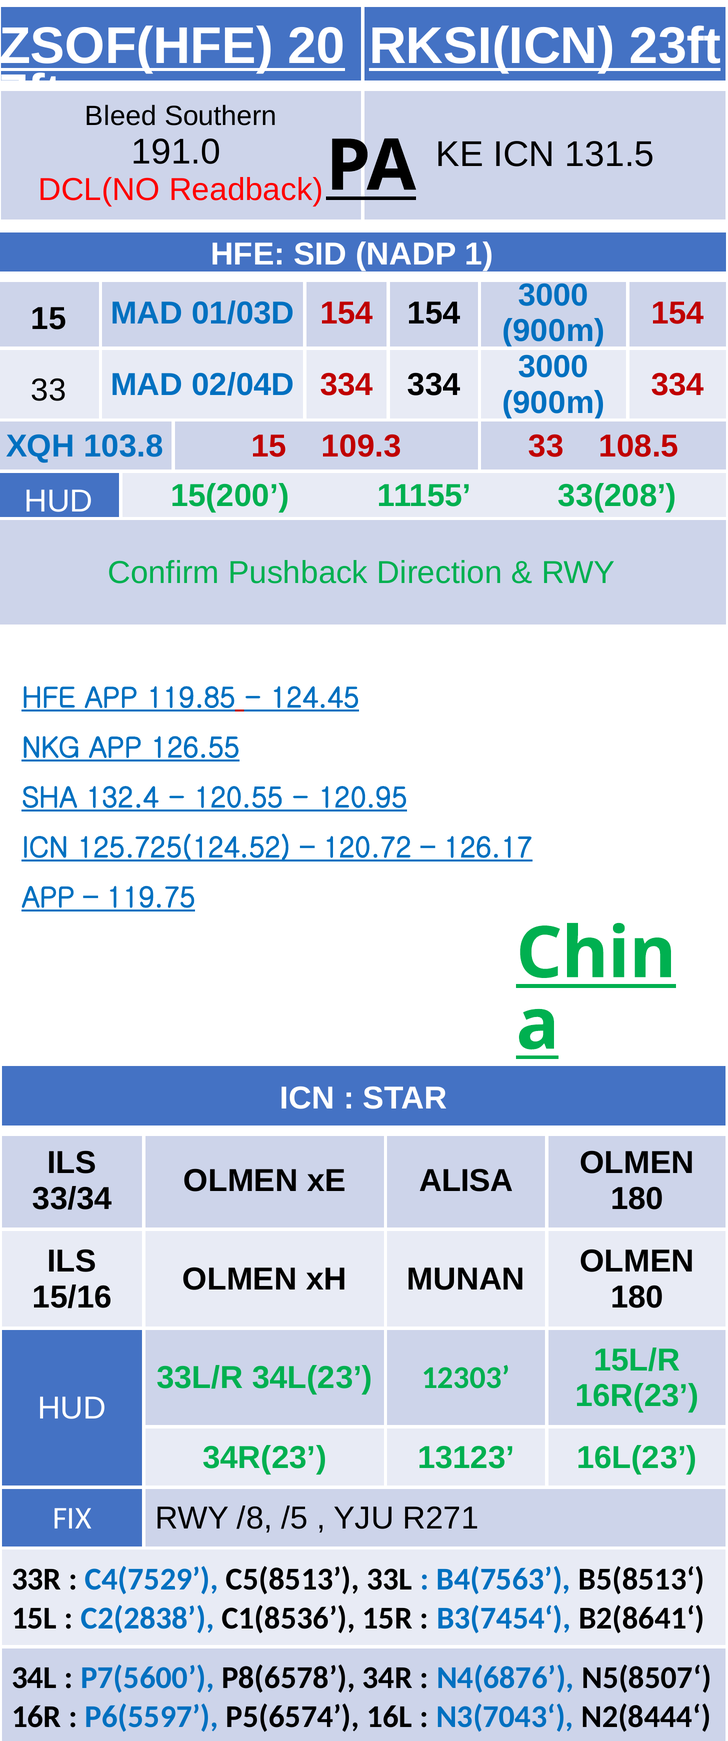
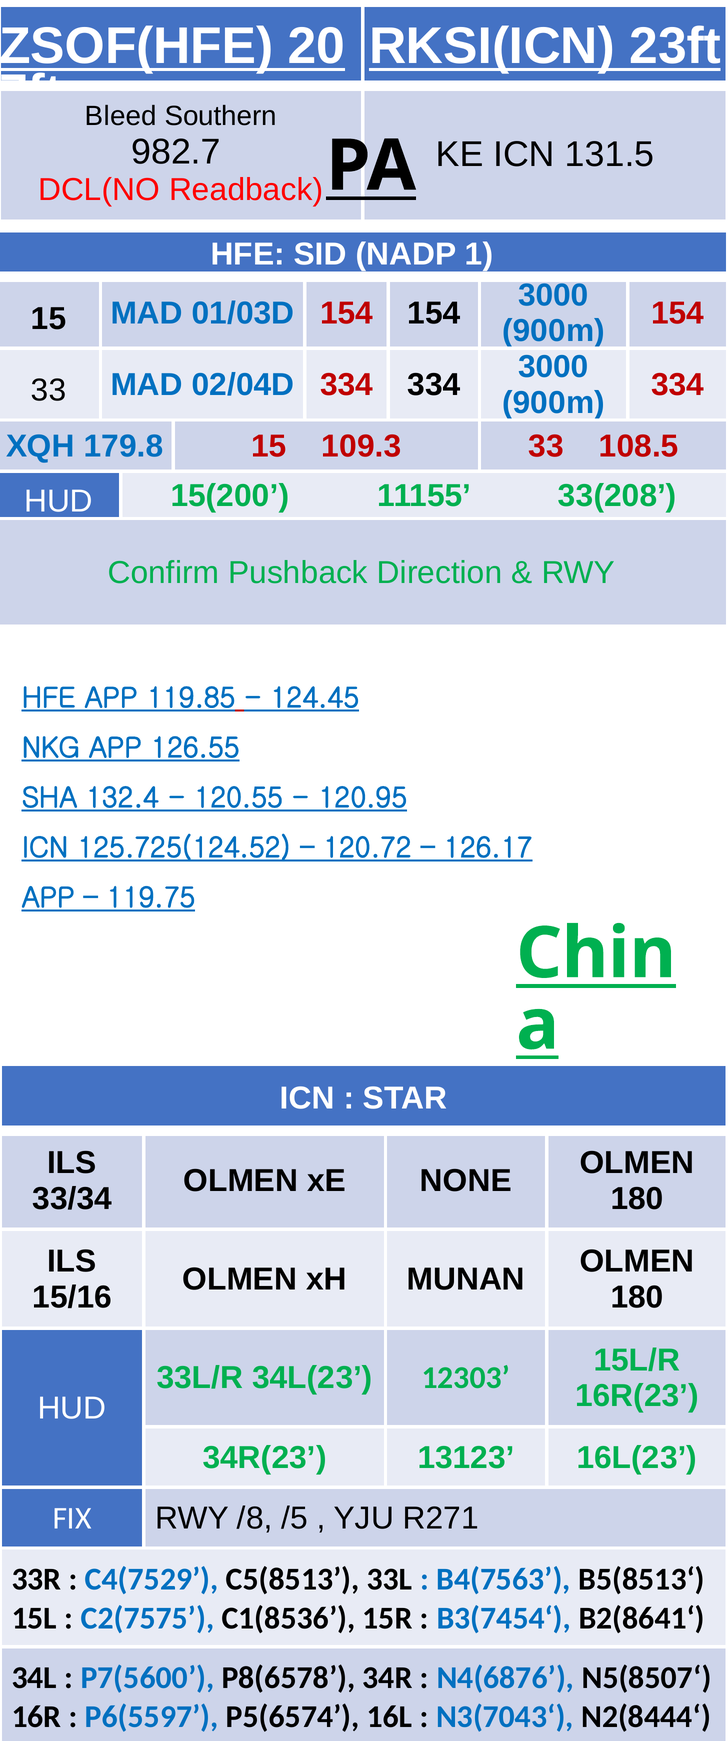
191.0: 191.0 -> 982.7 (176, 152)
103.8: 103.8 -> 179.8 (124, 447)
ALISA: ALISA -> NONE (466, 1181)
C2(2838: C2(2838 -> C2(7575 (147, 1619)
